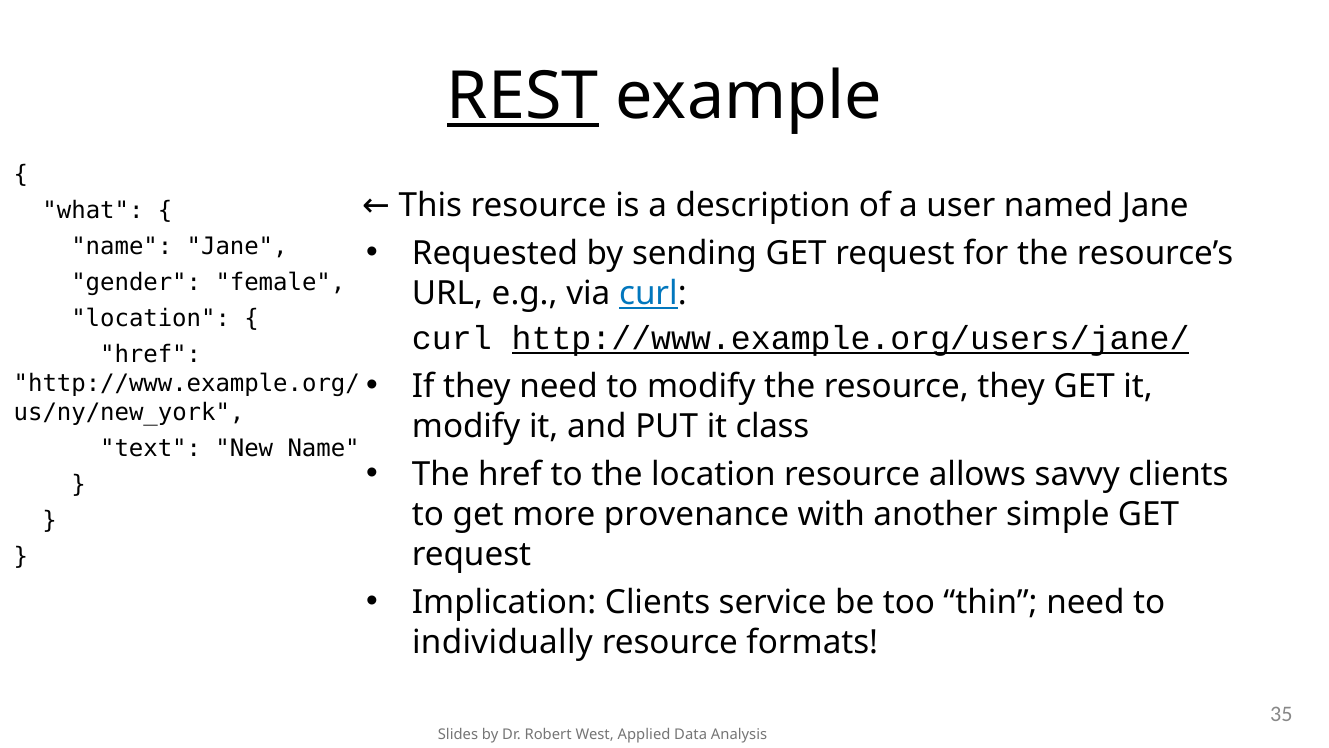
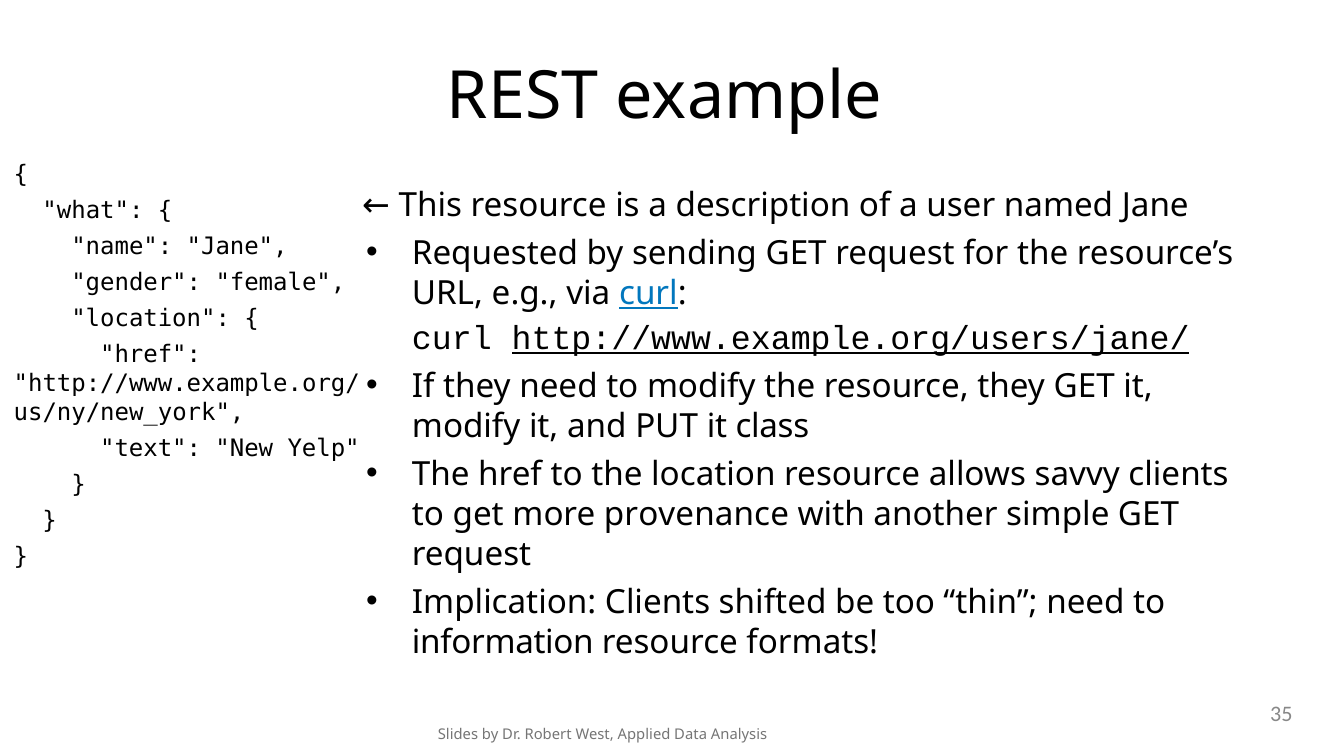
REST underline: present -> none (523, 97)
New Name: Name -> Yelp (324, 448)
service: service -> shifted (773, 602)
individually: individually -> information (503, 642)
